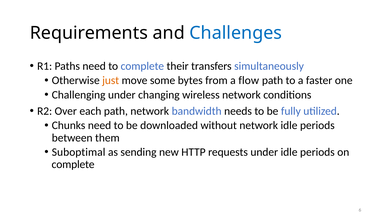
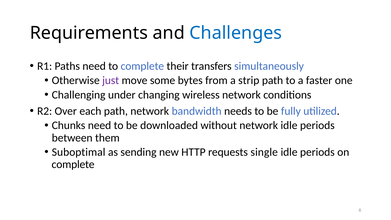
just colour: orange -> purple (111, 80)
flow: flow -> strip (249, 80)
requests under: under -> single (264, 152)
